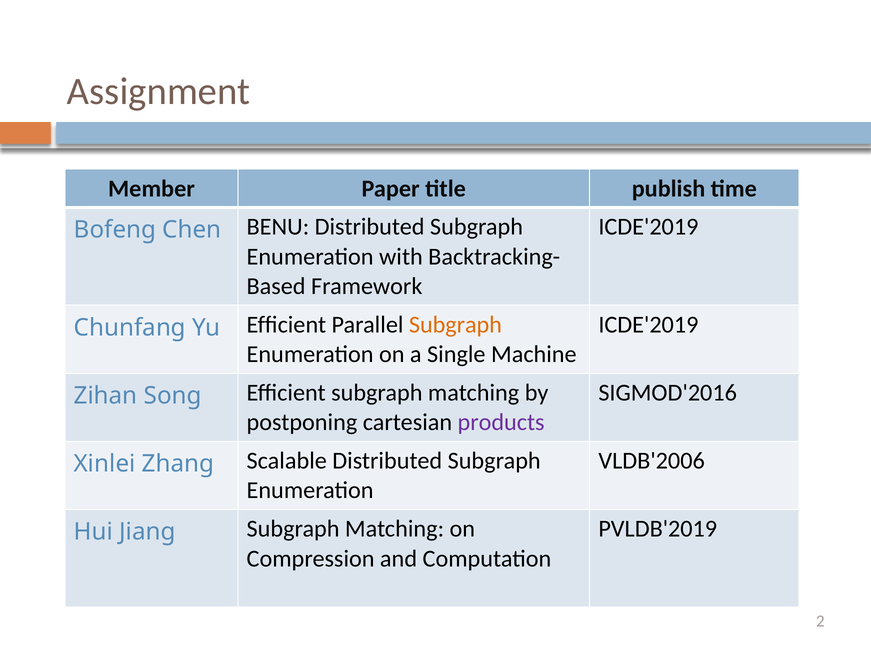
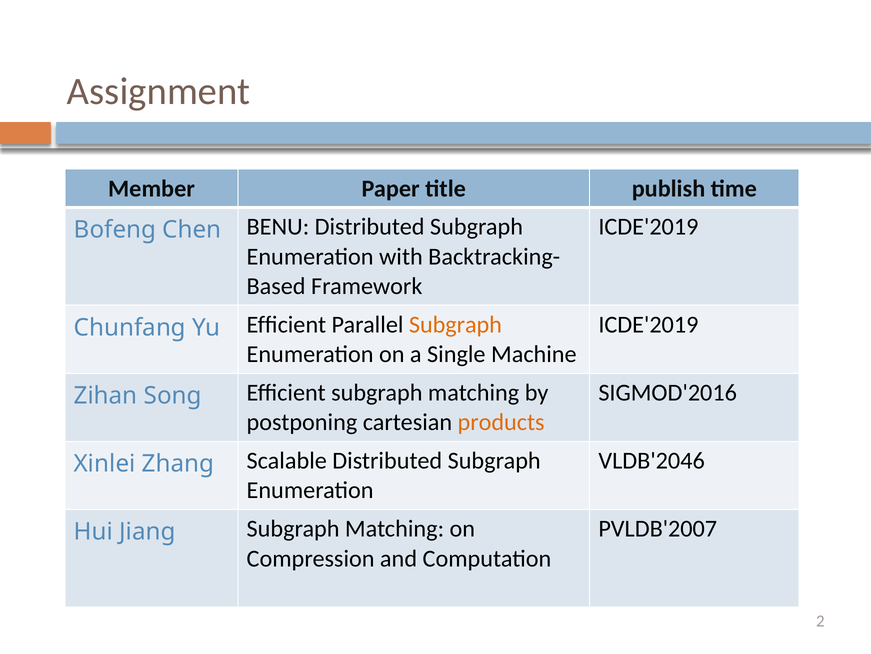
products colour: purple -> orange (501, 422)
VLDB'2006: VLDB'2006 -> VLDB'2046 (652, 460)
PVLDB'2019: PVLDB'2019 -> PVLDB'2007 (658, 528)
